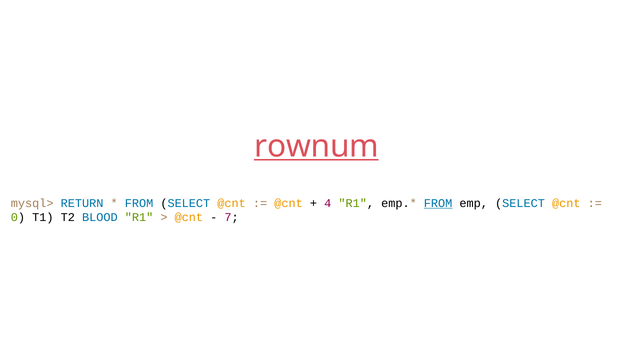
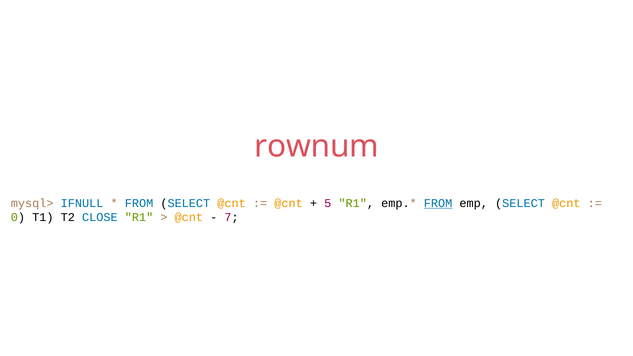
rownum underline: present -> none (317, 146)
RETURN: RETURN -> IFNULL (82, 203)
4: 4 -> 5 (328, 203)
BLOOD: BLOOD -> CLOSE (100, 217)
